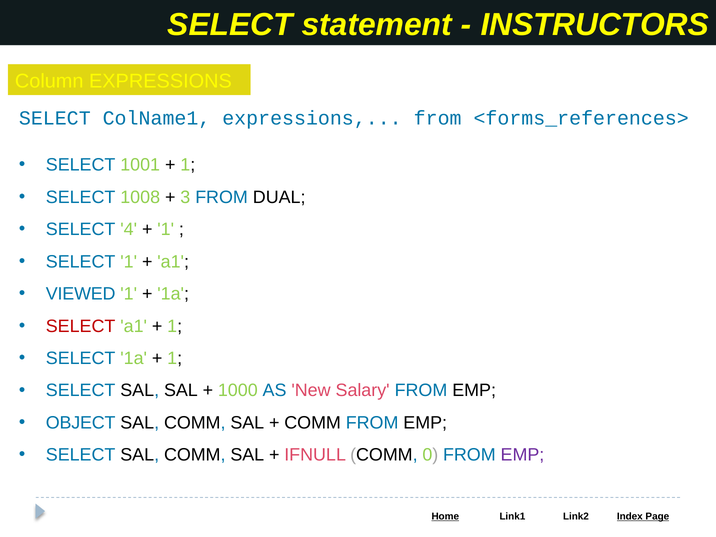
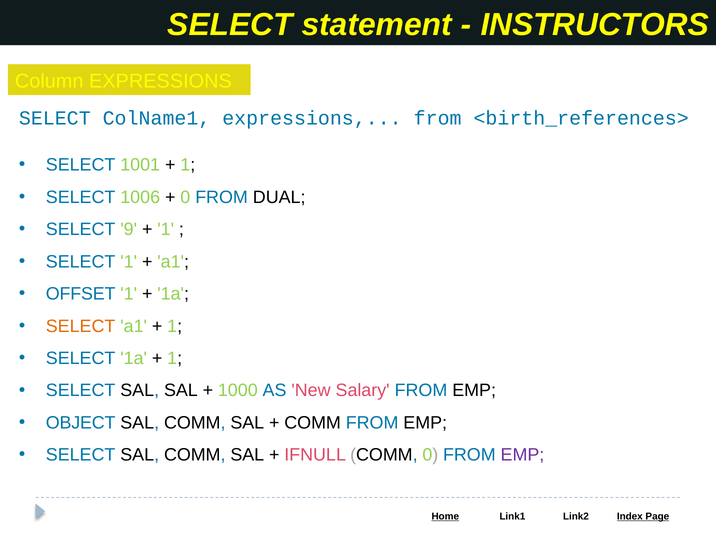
<forms_references>: <forms_references> -> <birth_references> (581, 118)
1008: 1008 -> 1006 (140, 197)
3: 3 -> 0 (185, 197)
4: 4 -> 9 (129, 229)
VIEWED: VIEWED -> OFFSET (81, 294)
SELECT colour: red -> orange (81, 326)
